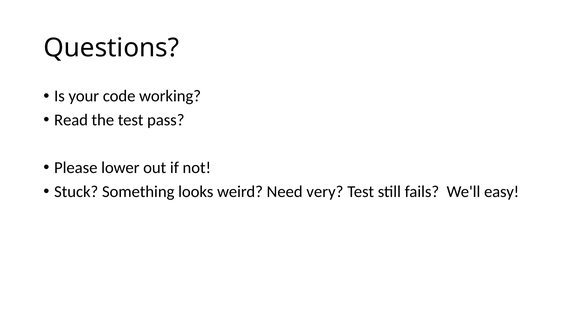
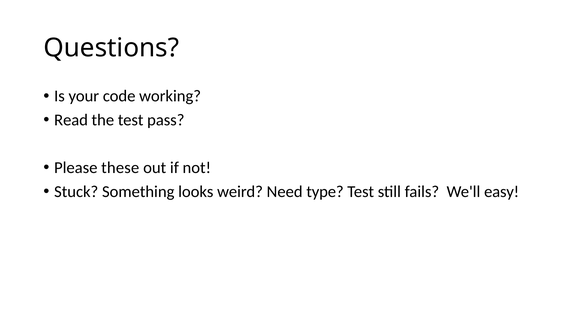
lower: lower -> these (120, 168)
very: very -> type (325, 192)
